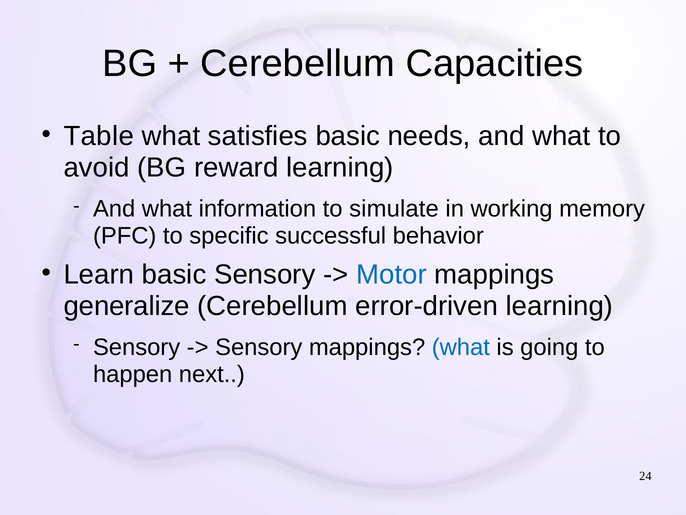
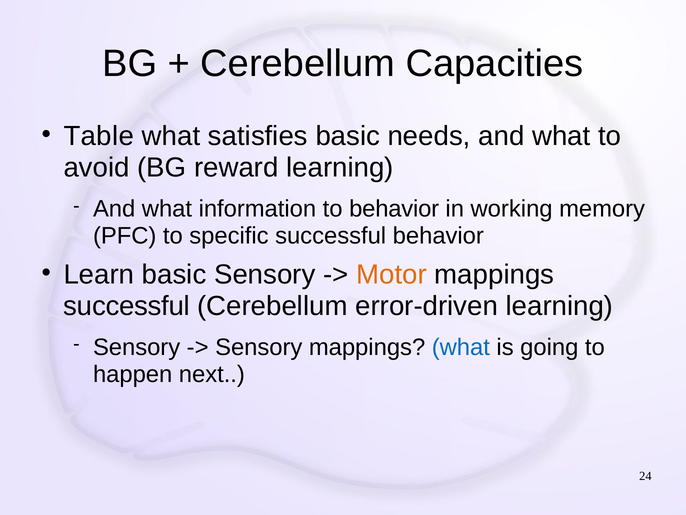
to simulate: simulate -> behavior (394, 209)
Motor colour: blue -> orange (391, 274)
generalize: generalize -> successful (127, 306)
